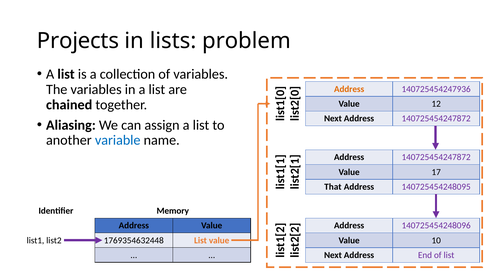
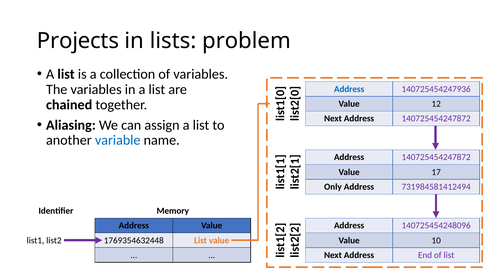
Address colour: orange -> blue (349, 89)
That: That -> Only (333, 187)
140725454248095: 140725454248095 -> 731984581412494 (436, 187)
